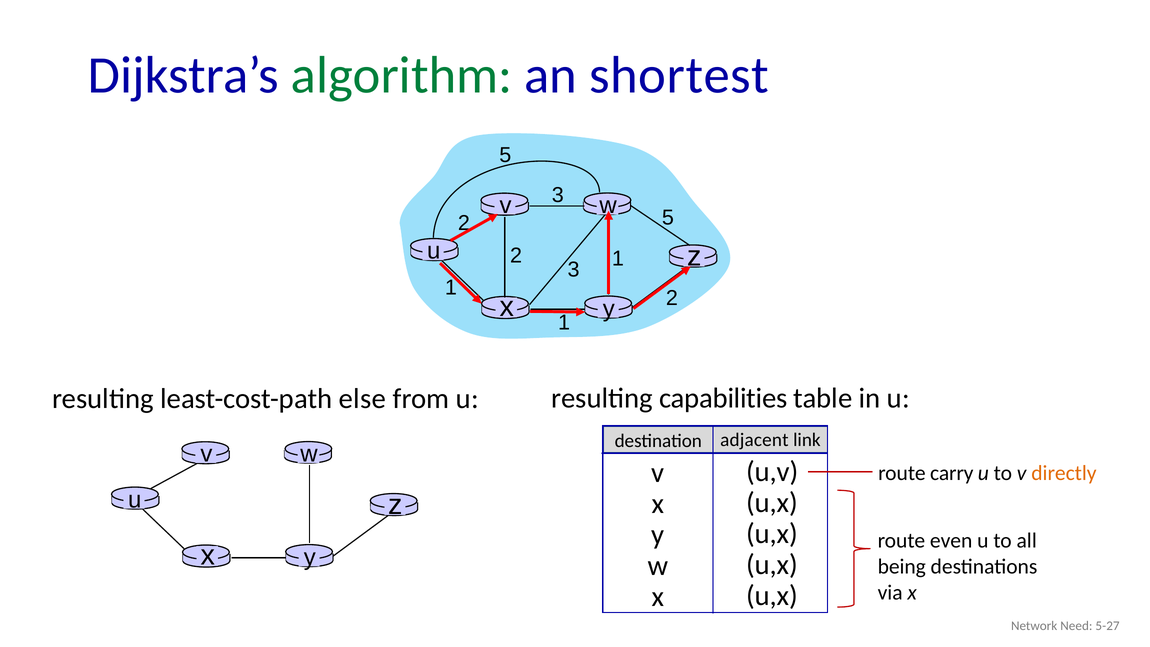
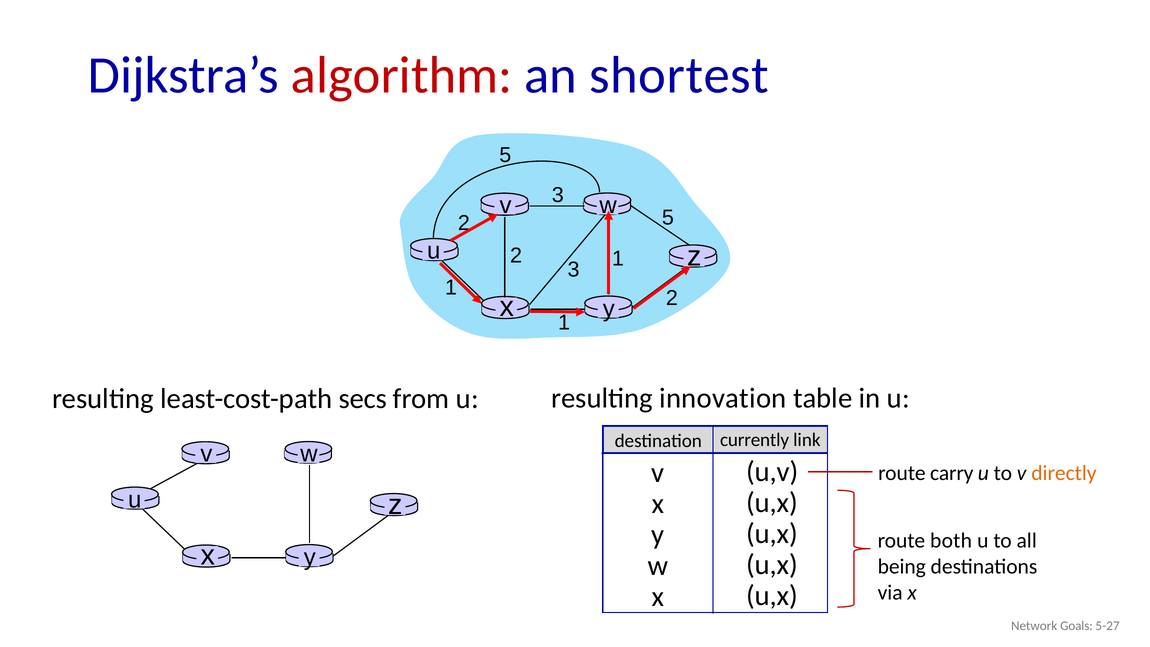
algorithm colour: green -> red (402, 75)
else: else -> secs (363, 398)
capabilities: capabilities -> innovation (723, 398)
adjacent: adjacent -> currently (755, 440)
even: even -> both (951, 541)
Need: Need -> Goals (1077, 626)
